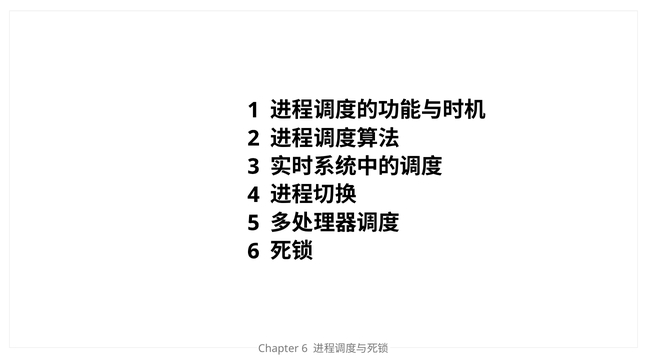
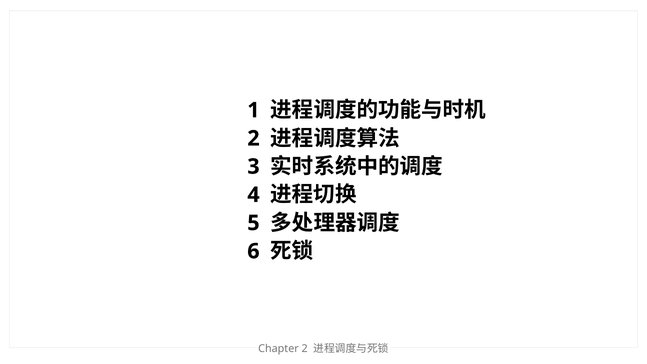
Chapter 6: 6 -> 2 (305, 348)
